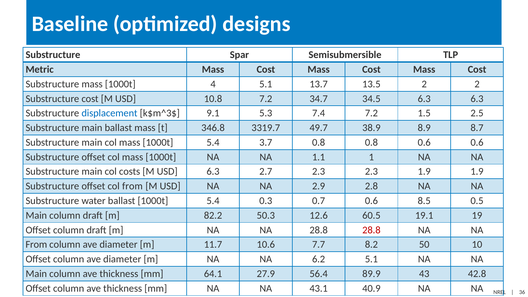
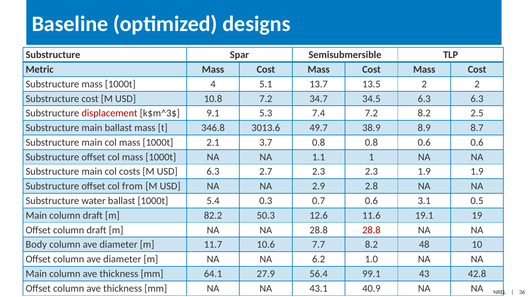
displacement colour: blue -> red (110, 113)
7.2 1.5: 1.5 -> 8.2 (424, 113)
3319.7: 3319.7 -> 3013.6 (266, 128)
mass 1000t 5.4: 5.4 -> 2.1 (213, 142)
8.5: 8.5 -> 3.1 (424, 201)
60.5: 60.5 -> 11.6 (371, 215)
From: From -> Body (36, 245)
50: 50 -> 48 (424, 245)
6.2 5.1: 5.1 -> 1.0 (371, 259)
89.9: 89.9 -> 99.1 (371, 274)
